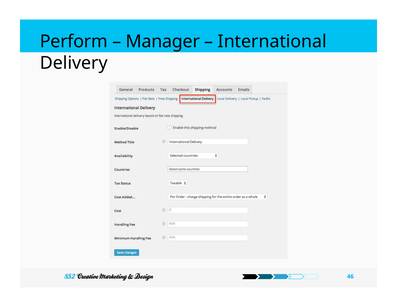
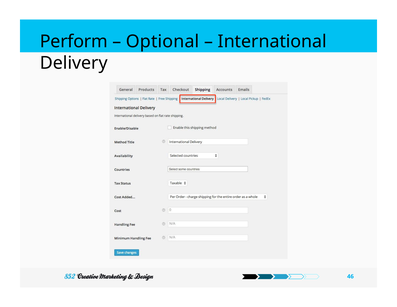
Manager: Manager -> Optional (163, 42)
